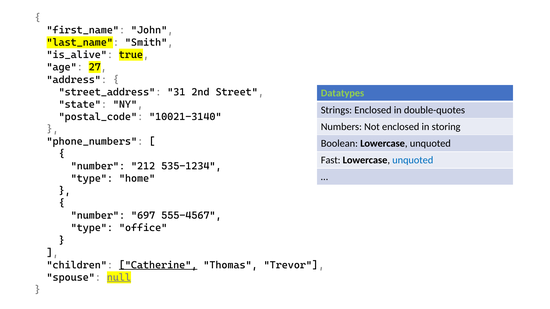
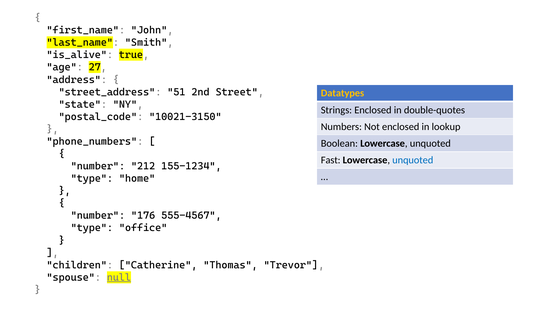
31: 31 -> 51 (176, 92)
Datatypes colour: light green -> yellow (343, 93)
10021-3140: 10021-3140 -> 10021-3150 (185, 117)
storing: storing -> lookup (446, 127)
535-1234: 535-1234 -> 155-1234 (191, 166)
697: 697 -> 176 (143, 216)
Catherine underline: present -> none (158, 265)
